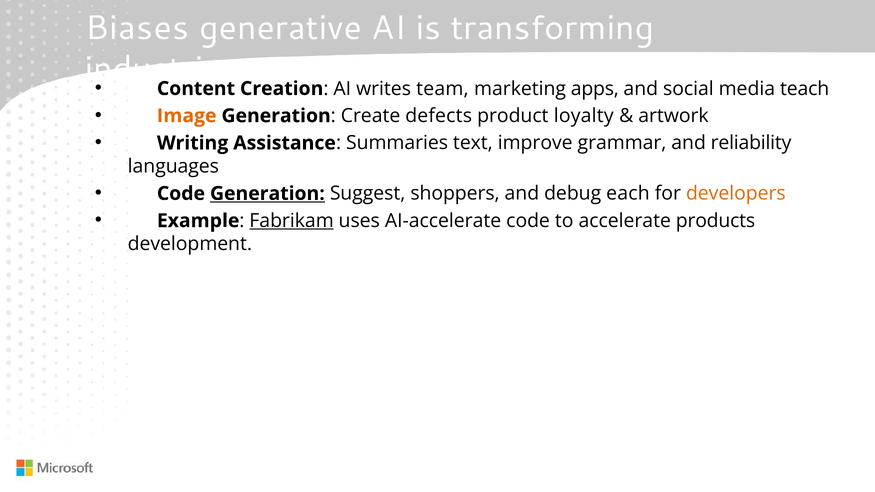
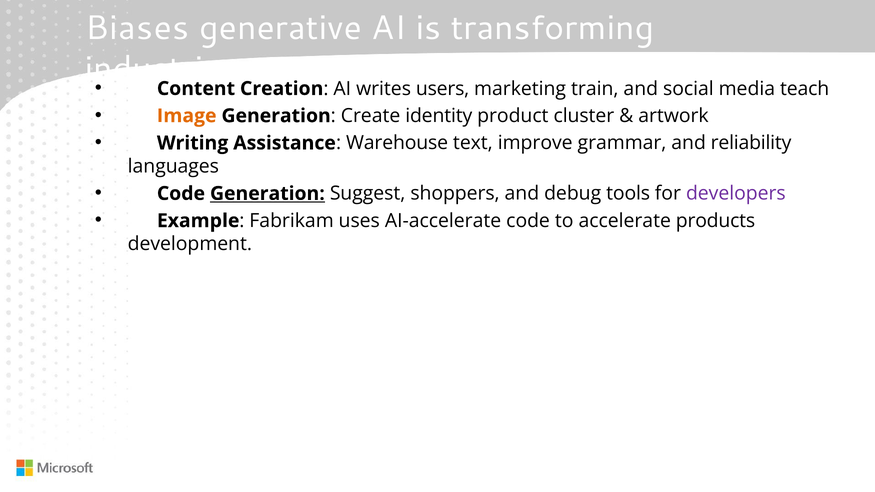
team: team -> users (443, 89)
apps: apps -> train (595, 89)
defects: defects -> identity (439, 116)
loyalty: loyalty -> cluster (584, 116)
Summaries: Summaries -> Warehouse (397, 143)
each: each -> tools (628, 194)
developers colour: orange -> purple (736, 194)
Fabrikam underline: present -> none (292, 221)
